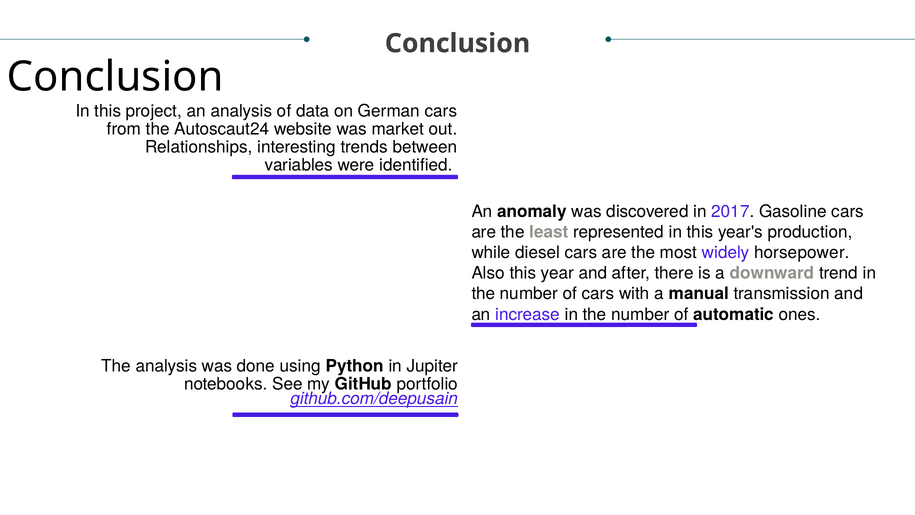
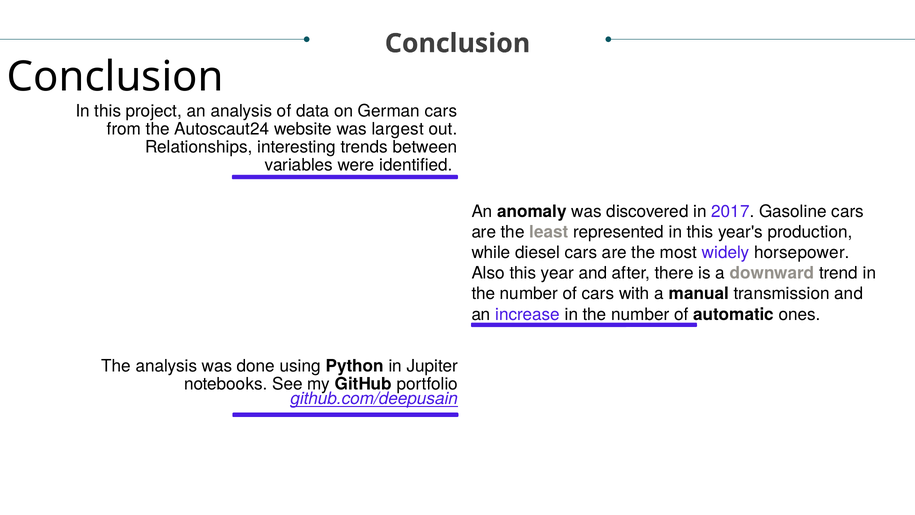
market: market -> largest (398, 129)
